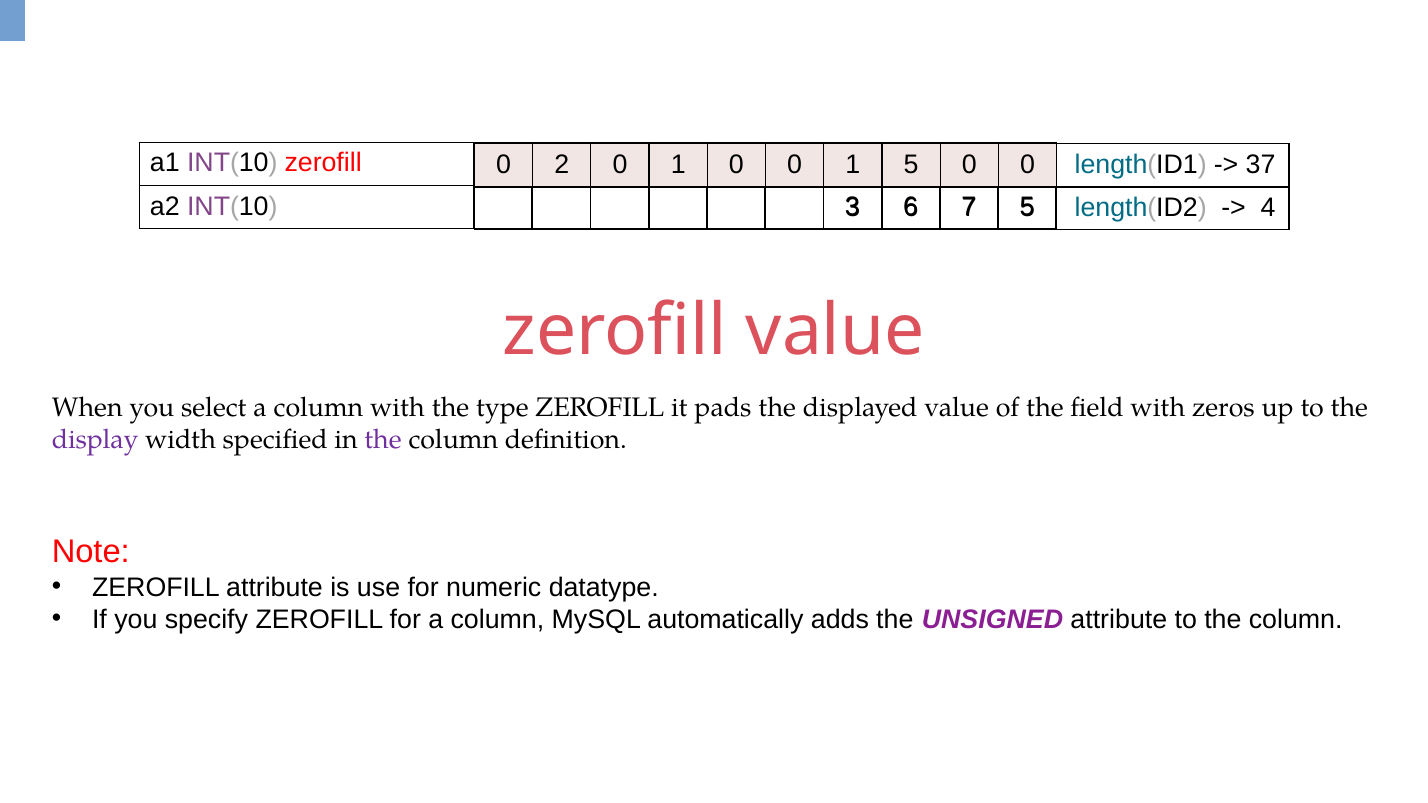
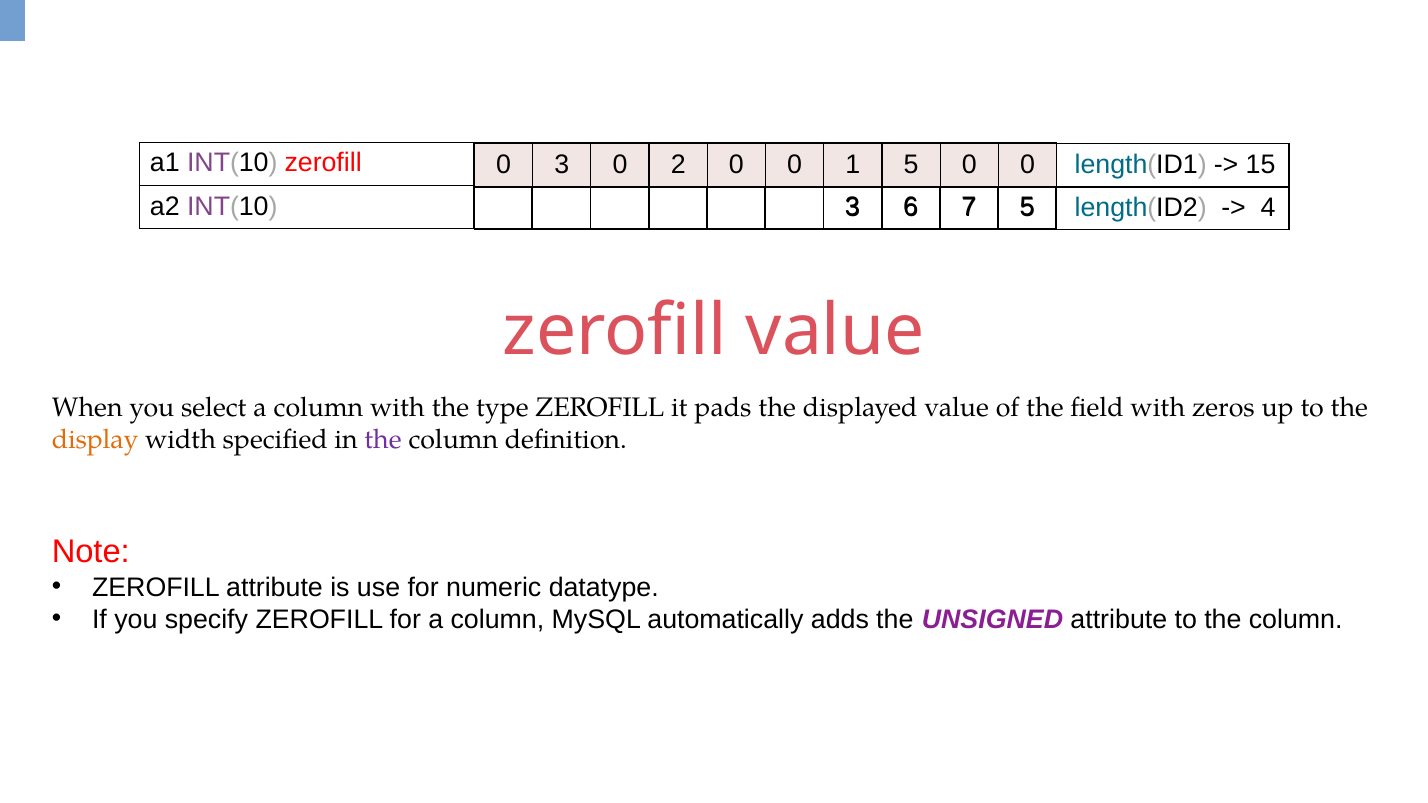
0 2: 2 -> 3 (562, 164)
1: 1 -> 2 (678, 164)
37: 37 -> 15 (1261, 164)
display colour: purple -> orange (95, 440)
